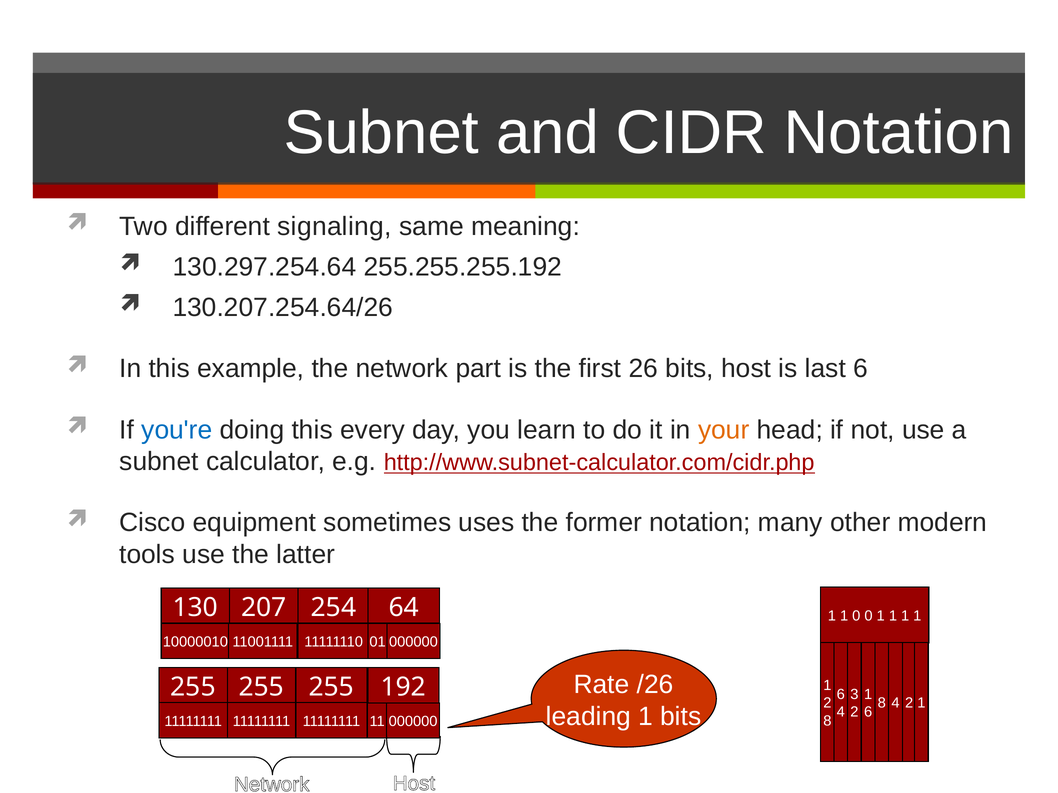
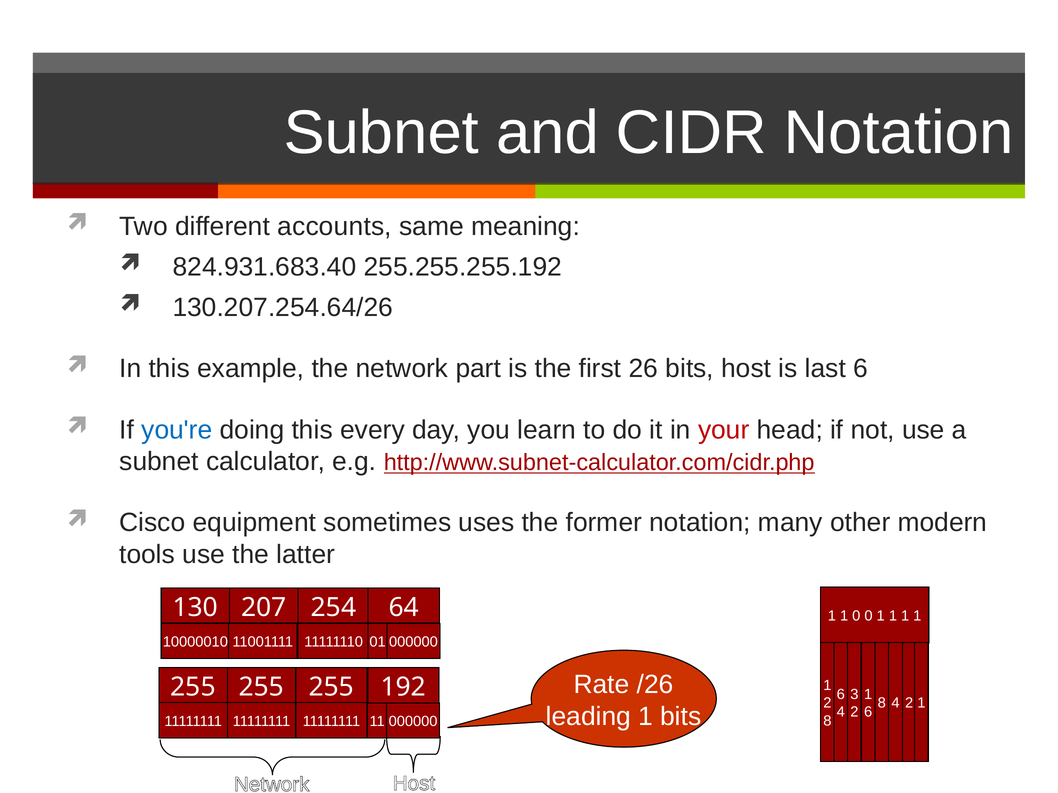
signaling: signaling -> accounts (335, 227)
130.297.254.64: 130.297.254.64 -> 824.931.683.40 (264, 267)
your colour: orange -> red (724, 430)
